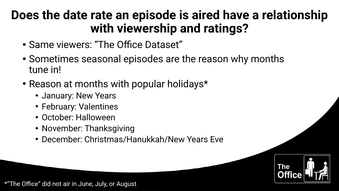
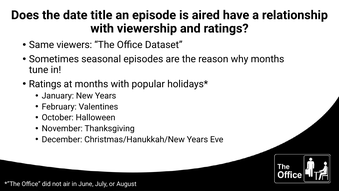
rate: rate -> title (101, 15)
Reason: Reason -> Ratings (45, 84)
